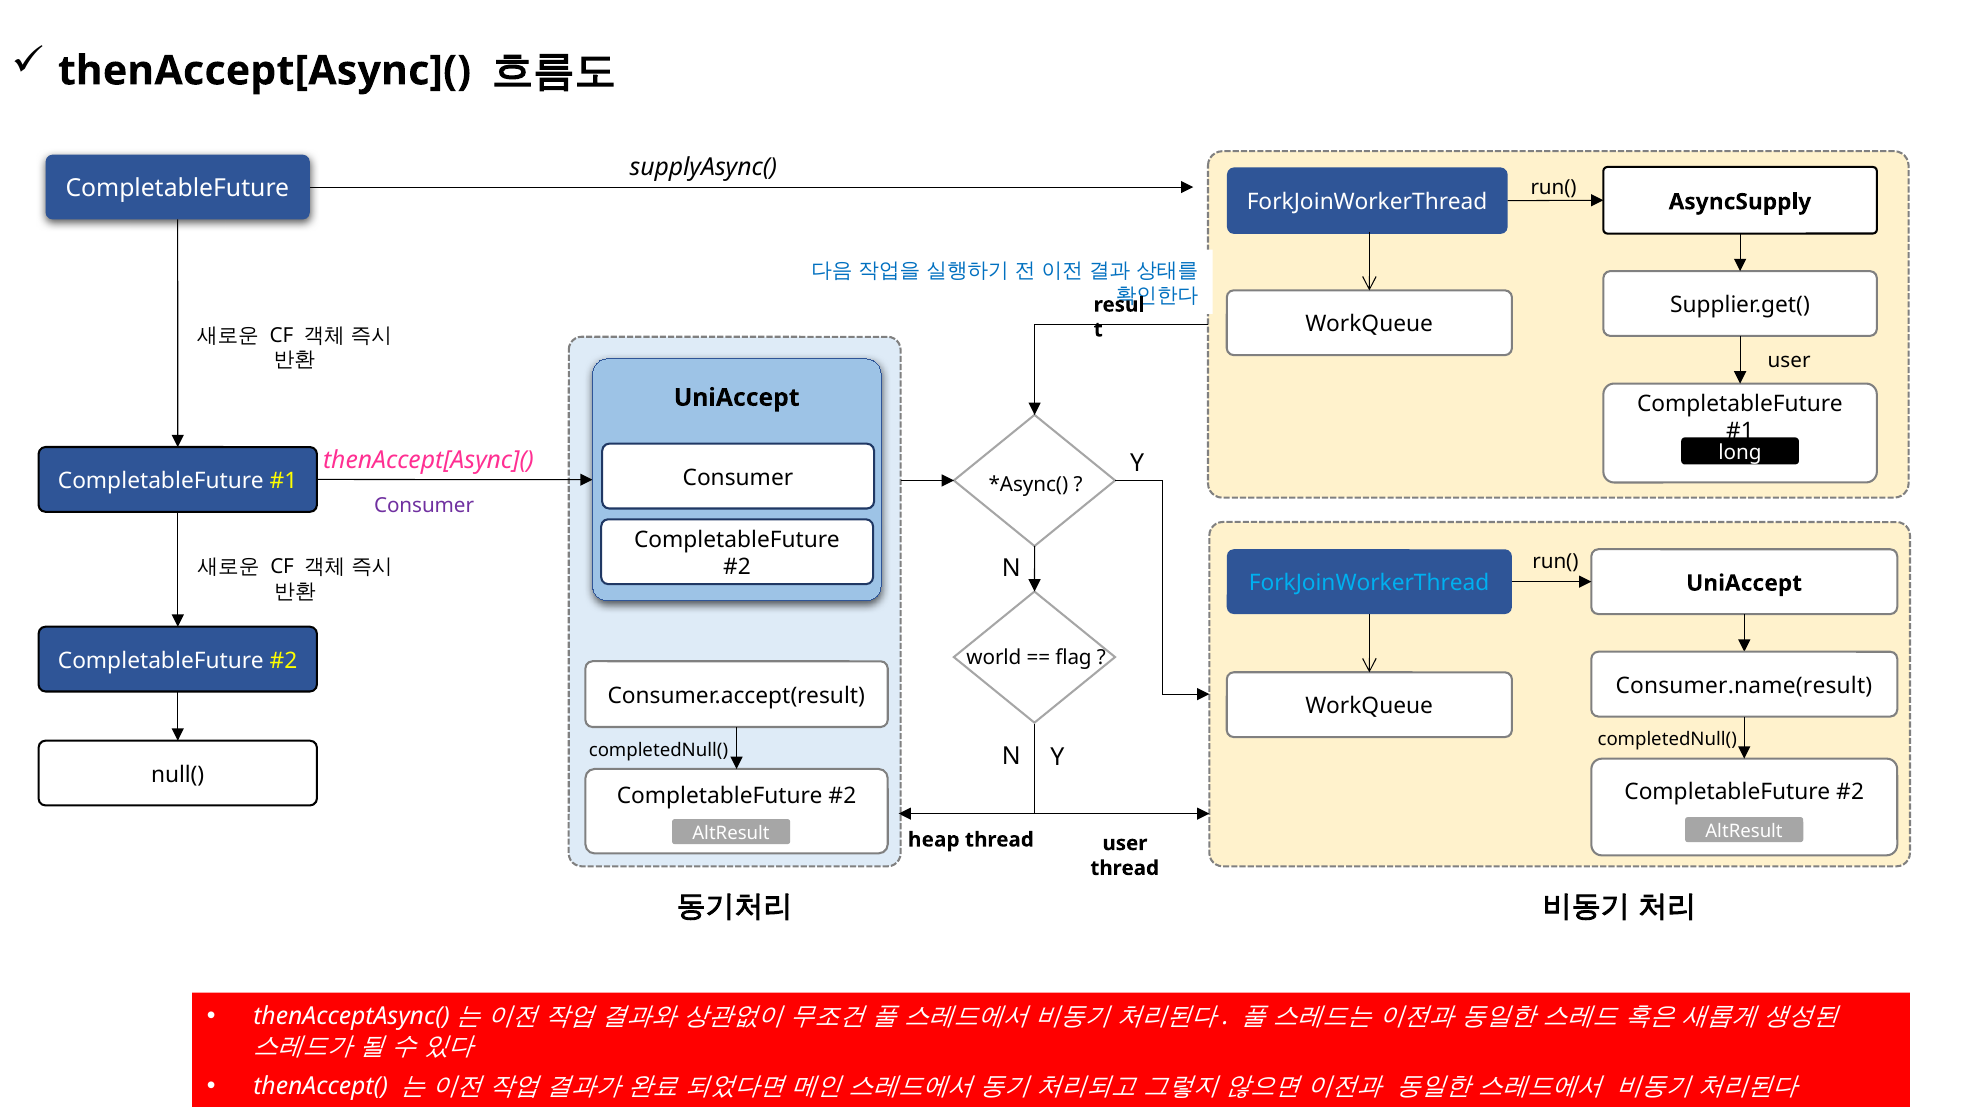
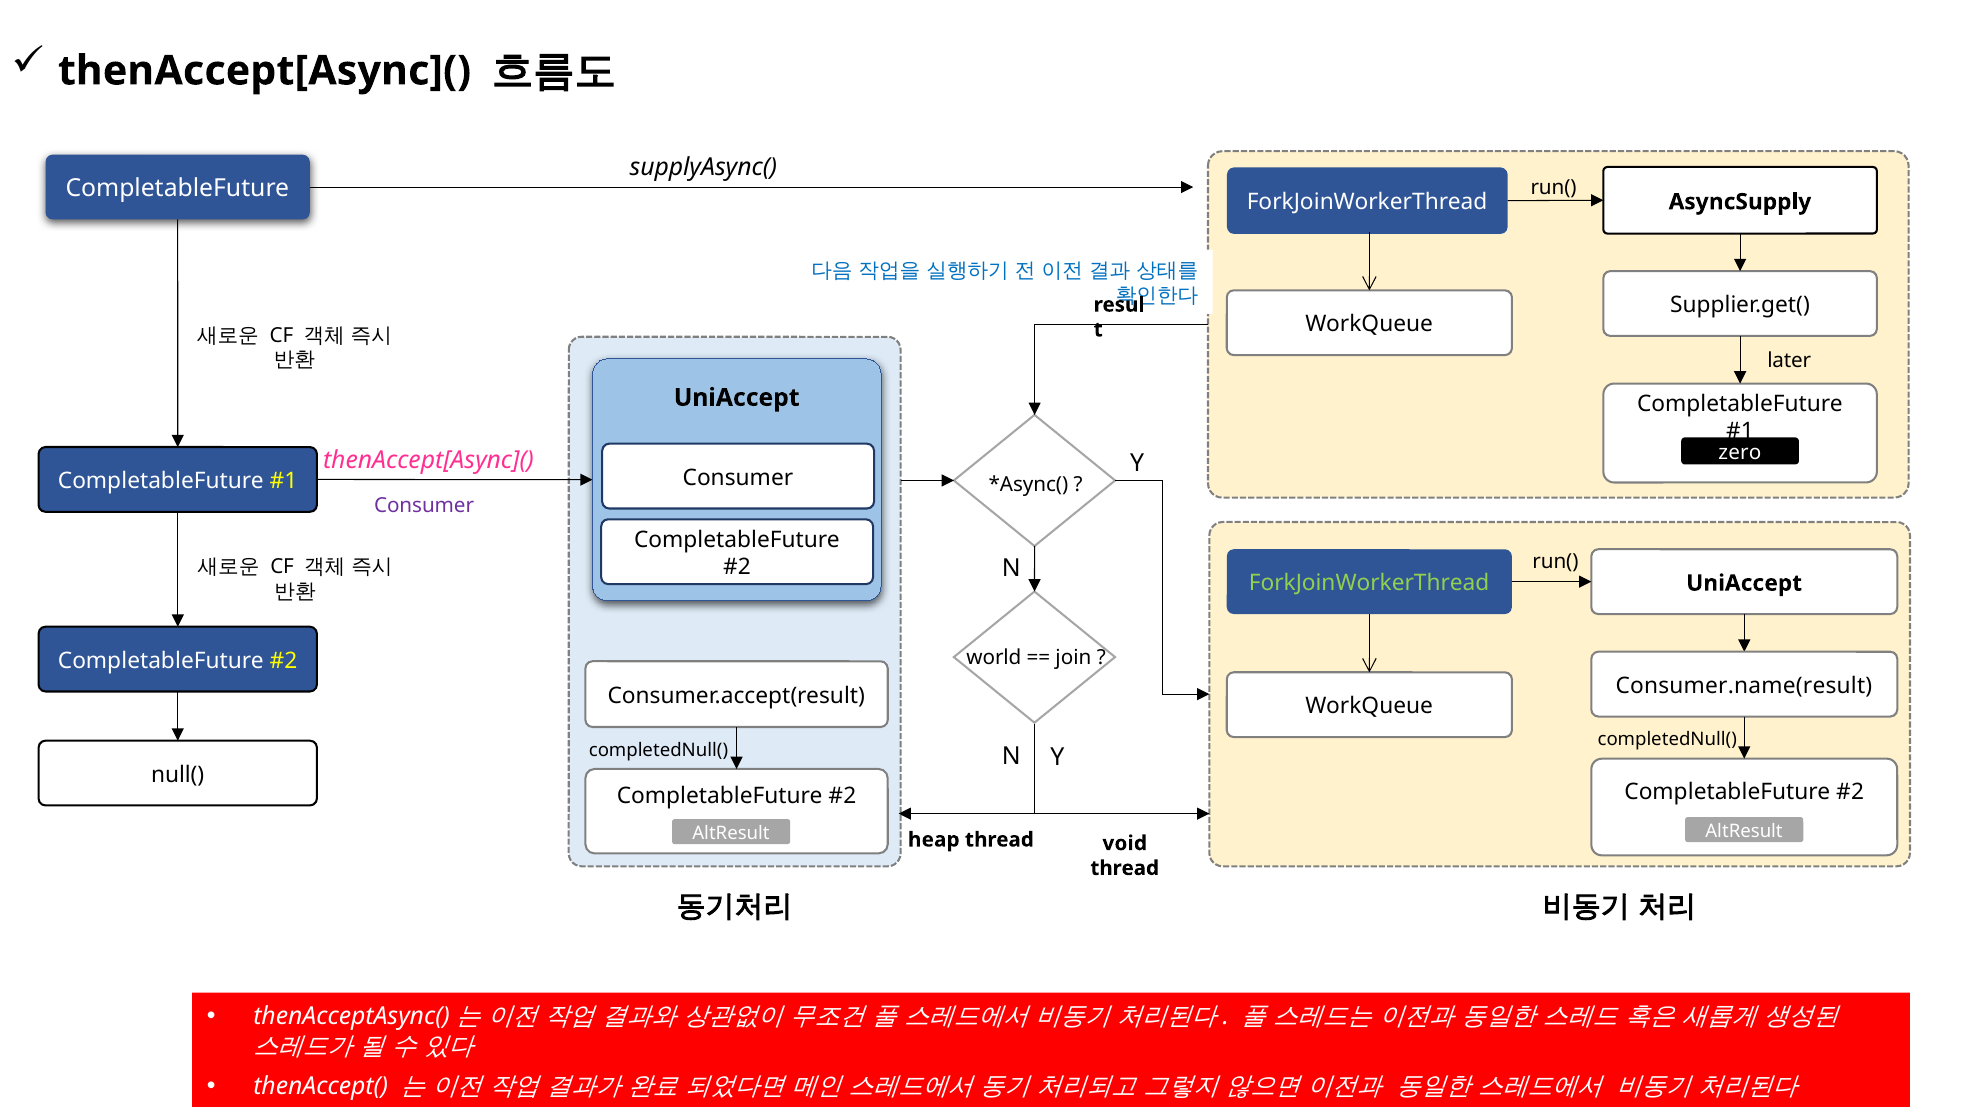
user: user -> later (1789, 360)
long: long -> zero (1740, 452)
ForkJoinWorkerThread colour: light blue -> light green (1369, 583)
flag: flag -> join (1073, 658)
thread user: user -> void (1125, 843)
